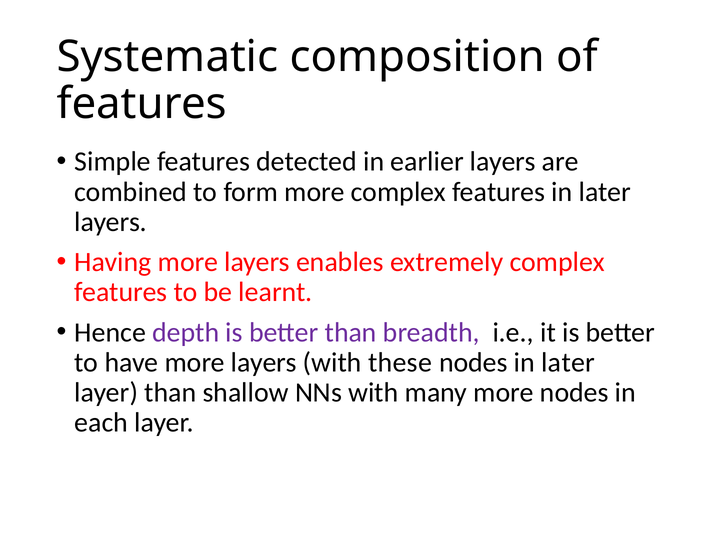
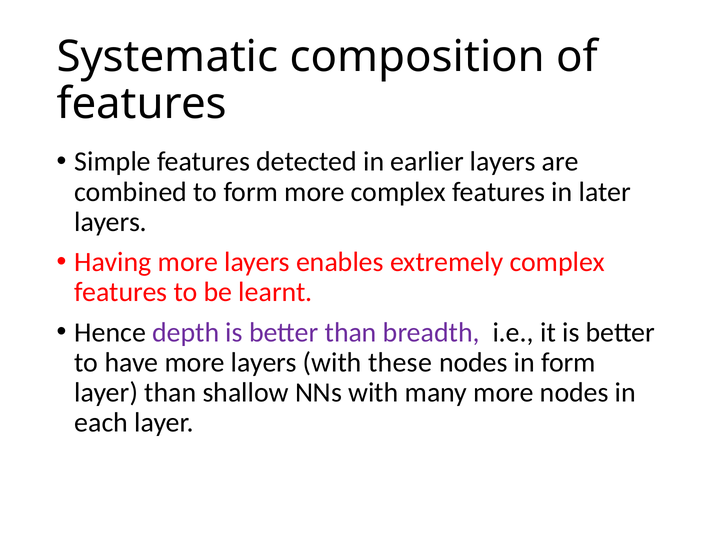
nodes in later: later -> form (568, 363)
